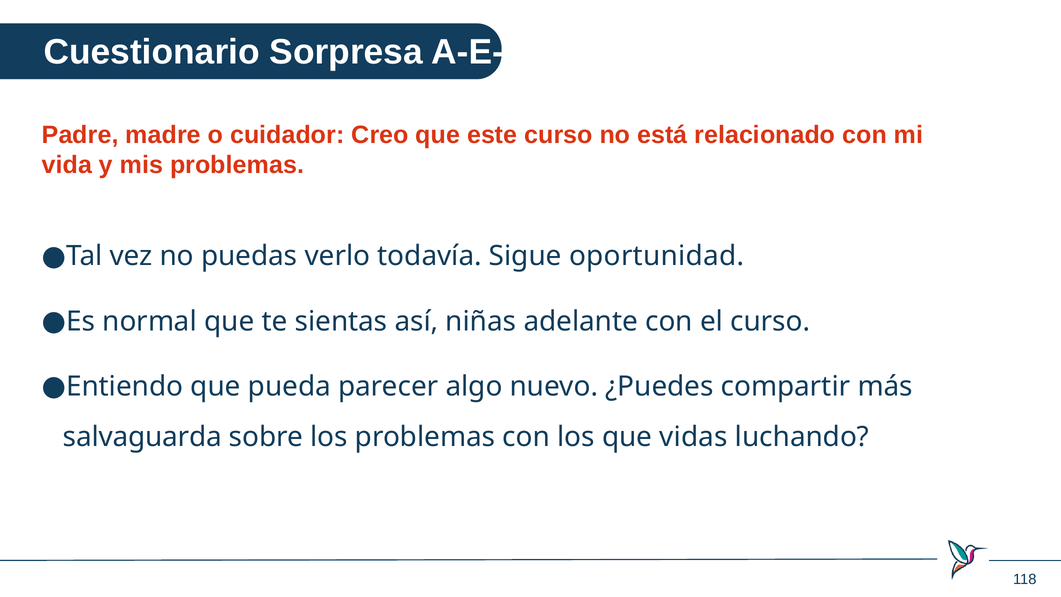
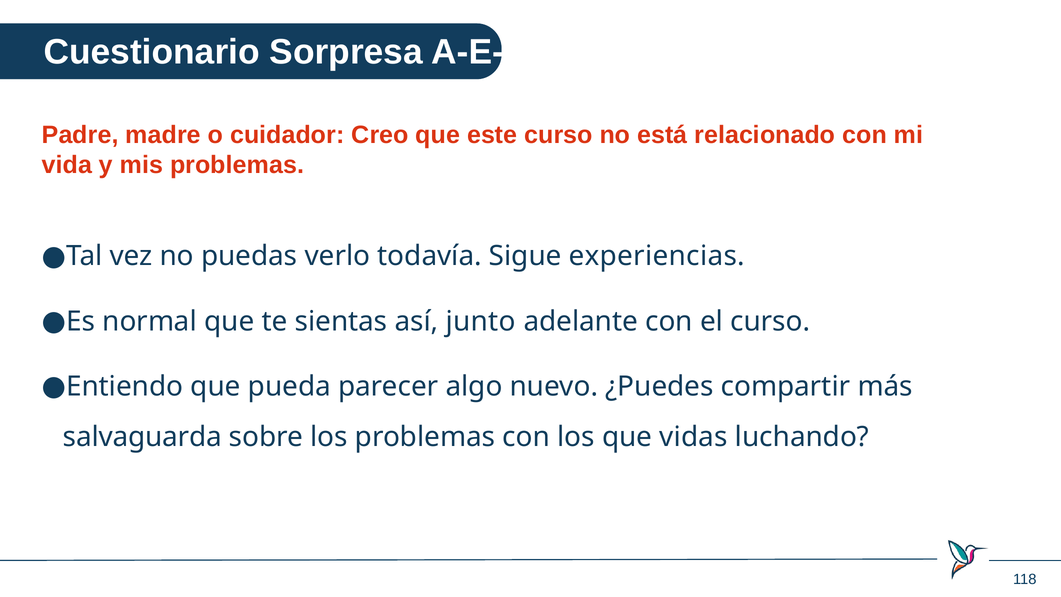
oportunidad: oportunidad -> experiencias (657, 256)
niñas: niñas -> junto (481, 321)
